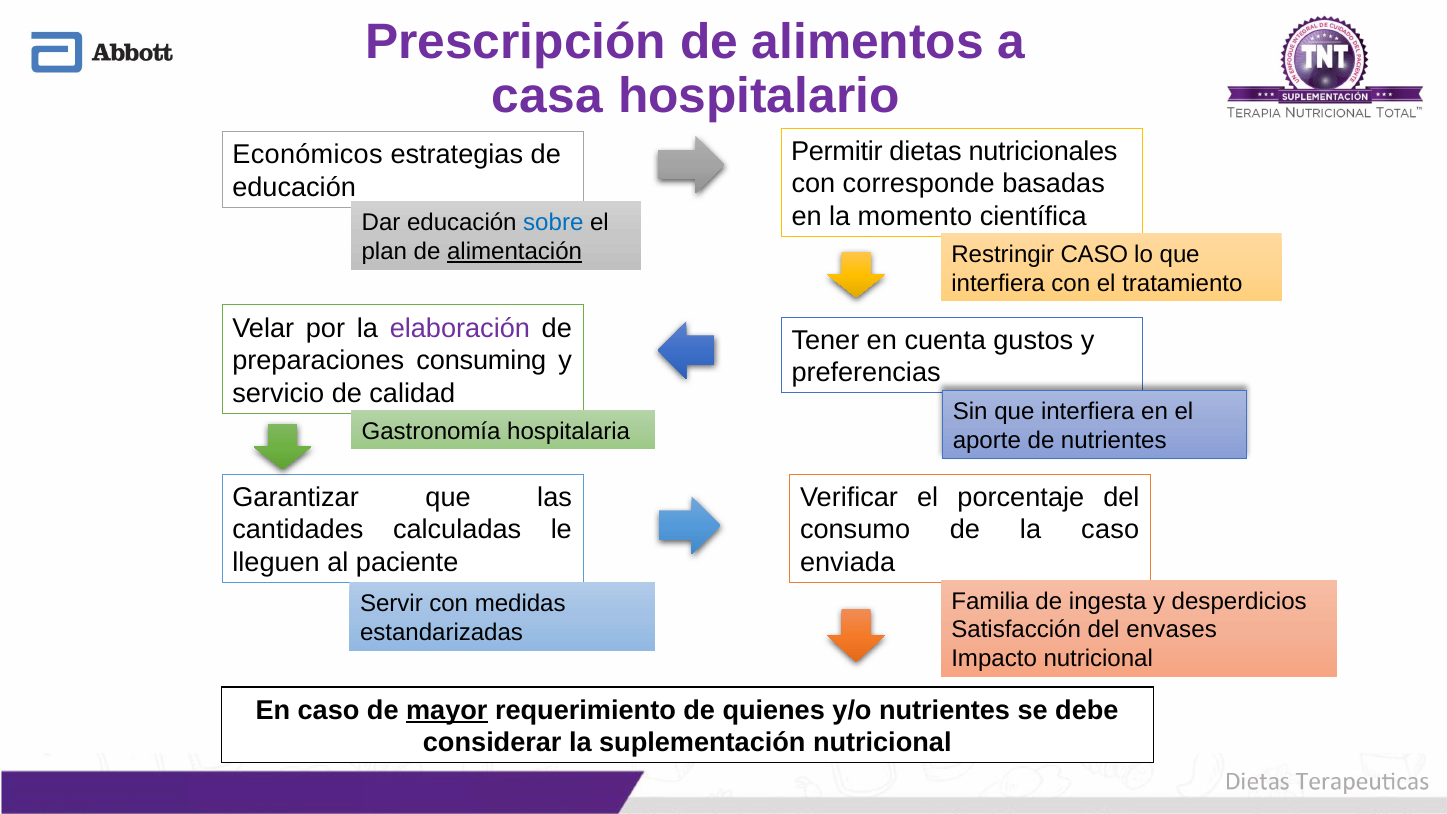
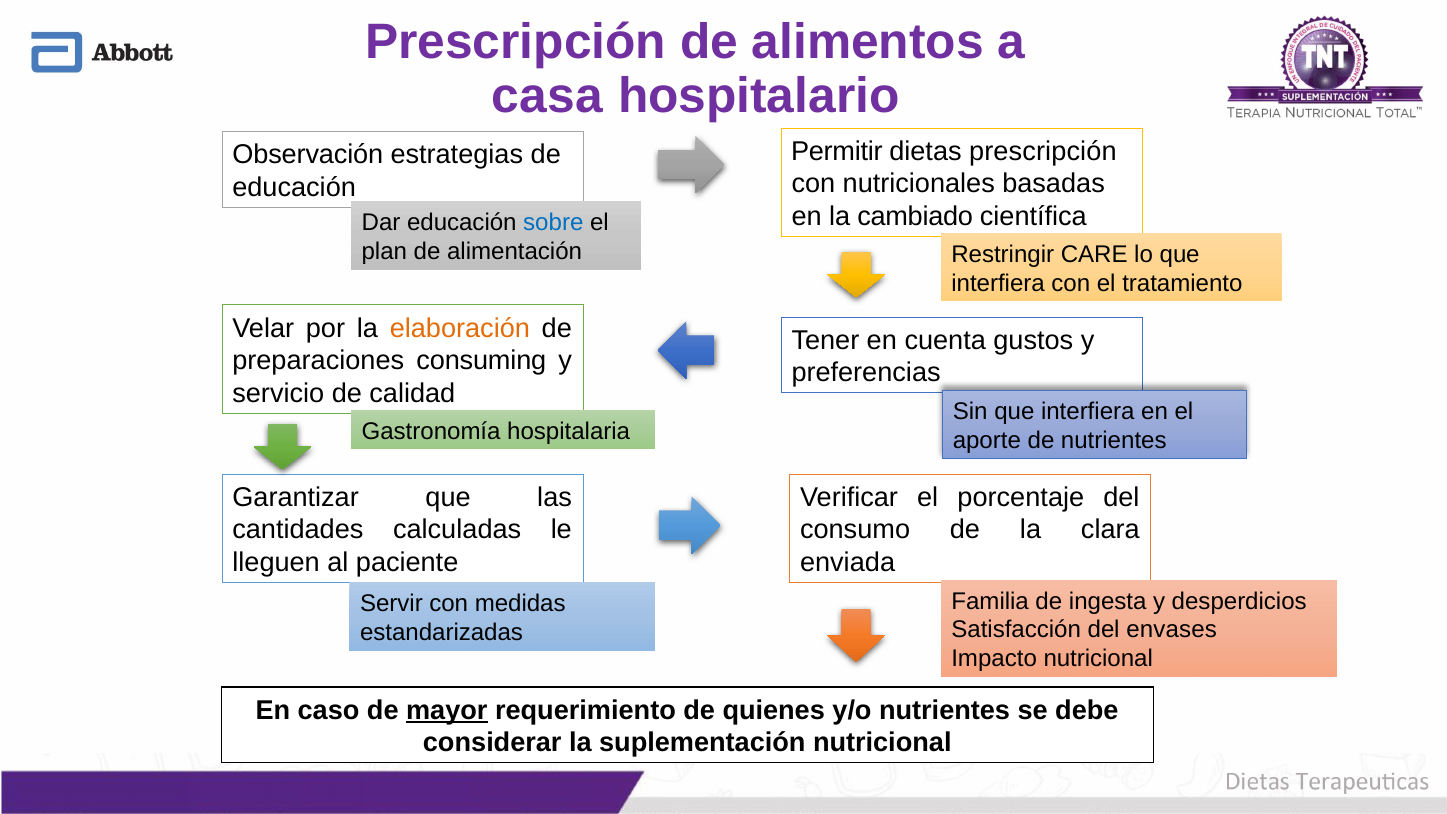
dietas nutricionales: nutricionales -> prescripción (1043, 151)
Económicos: Económicos -> Observación (308, 155)
corresponde: corresponde -> nutricionales (919, 184)
momento: momento -> cambiado (915, 216)
alimentación underline: present -> none (515, 252)
Restringir CASO: CASO -> CARE (1094, 254)
elaboración colour: purple -> orange (460, 328)
la caso: caso -> clara (1110, 530)
